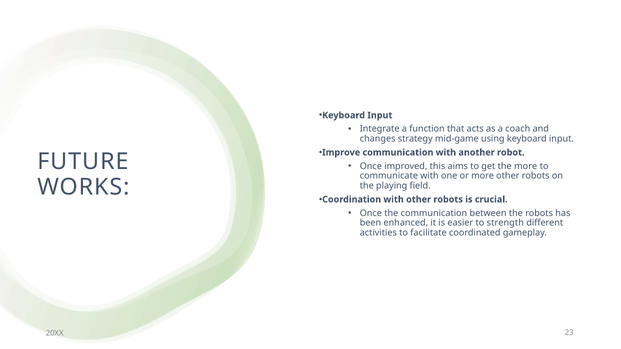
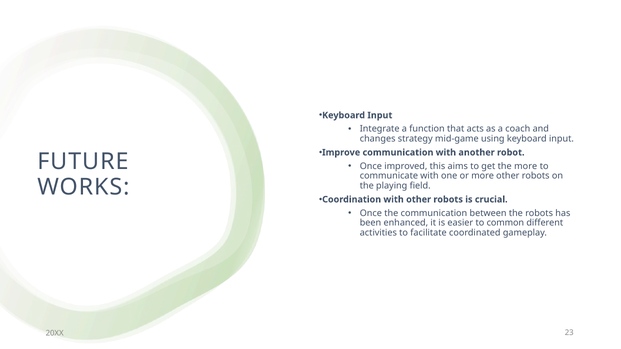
strength: strength -> common (505, 223)
